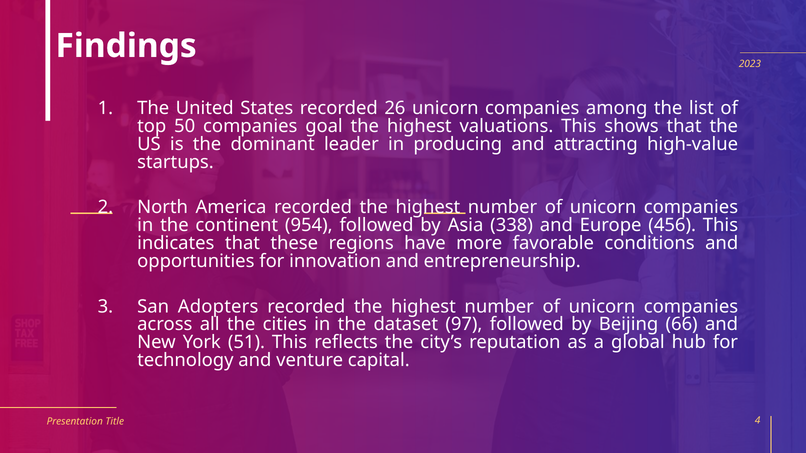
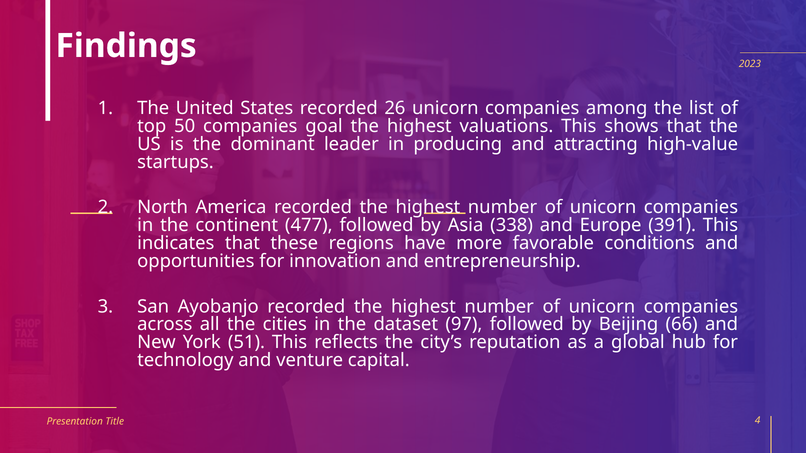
954: 954 -> 477 (309, 225)
456: 456 -> 391 (672, 225)
Adopters: Adopters -> Ayobanjo (218, 307)
